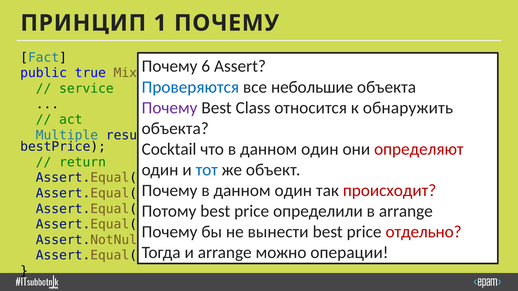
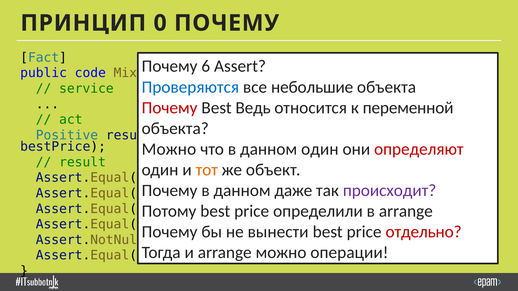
1: 1 -> 0 (160, 23)
true: true -> code (90, 73)
Почему colour: purple -> red (170, 108)
Class: Class -> Ведь (253, 108)
обнаружить: обнаружить -> переменной (408, 108)
Multiple: Multiple -> Positive (67, 135)
Cocktail: Cocktail -> Можно (169, 149)
return: return -> result (83, 162)
тот colour: blue -> orange (207, 170)
один: один -> даже (293, 191)
происходит colour: red -> purple (390, 191)
